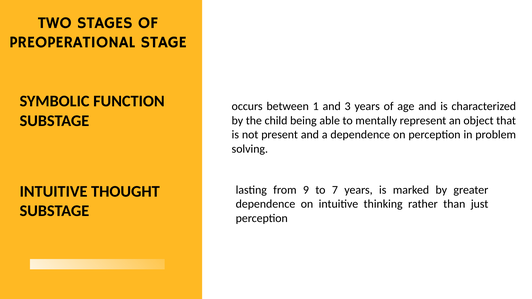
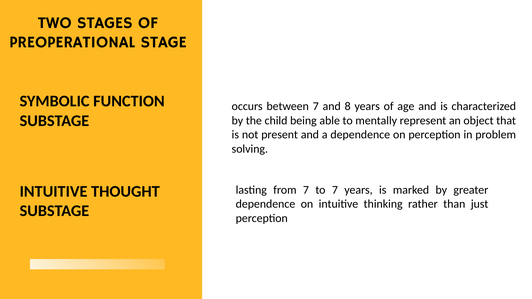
between 1: 1 -> 7 (316, 106)
3: 3 -> 8 (348, 106)
from 9: 9 -> 7 (306, 190)
